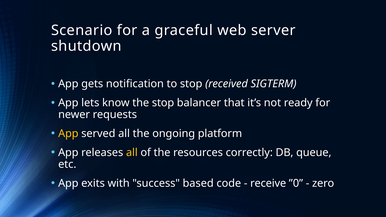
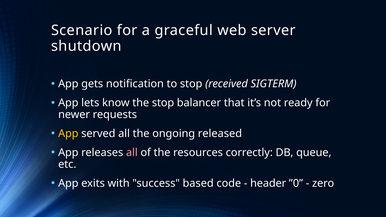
platform: platform -> released (220, 134)
all colour: yellow -> pink (132, 153)
receive: receive -> header (268, 183)
